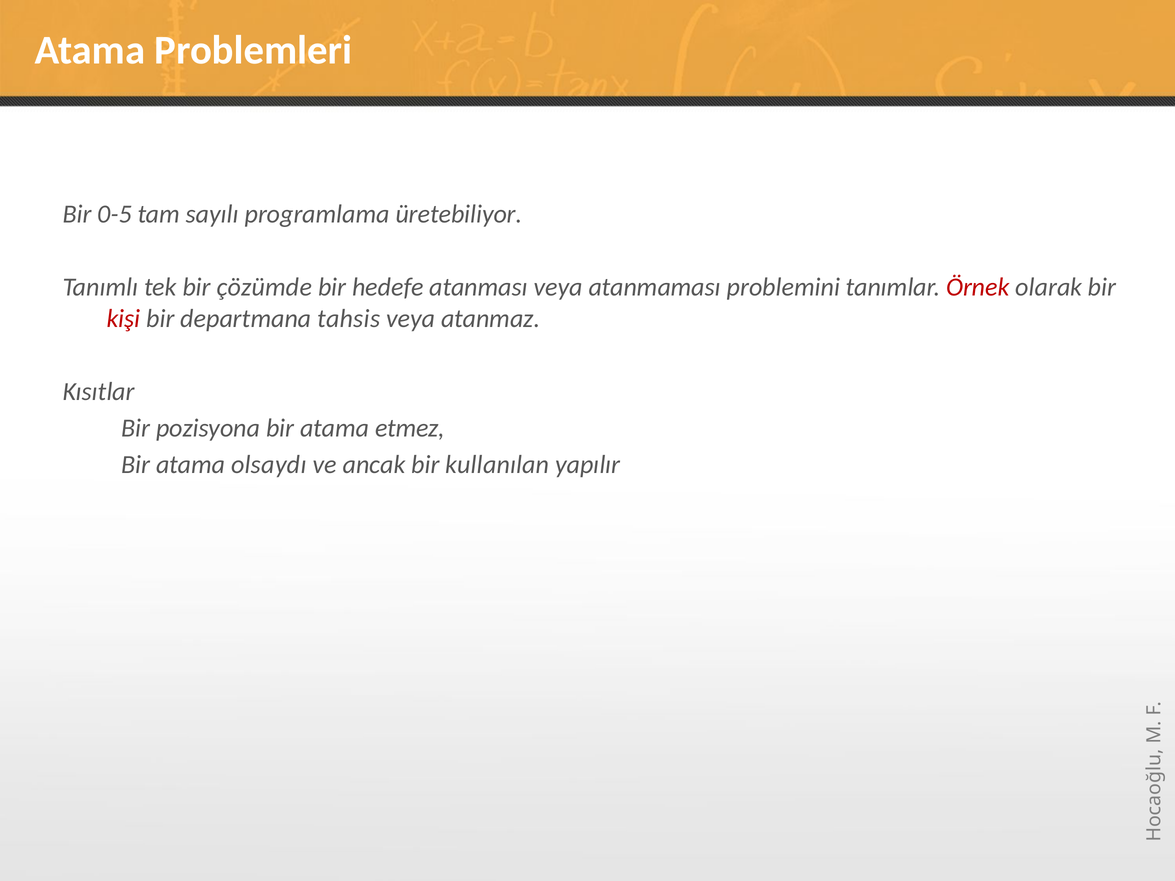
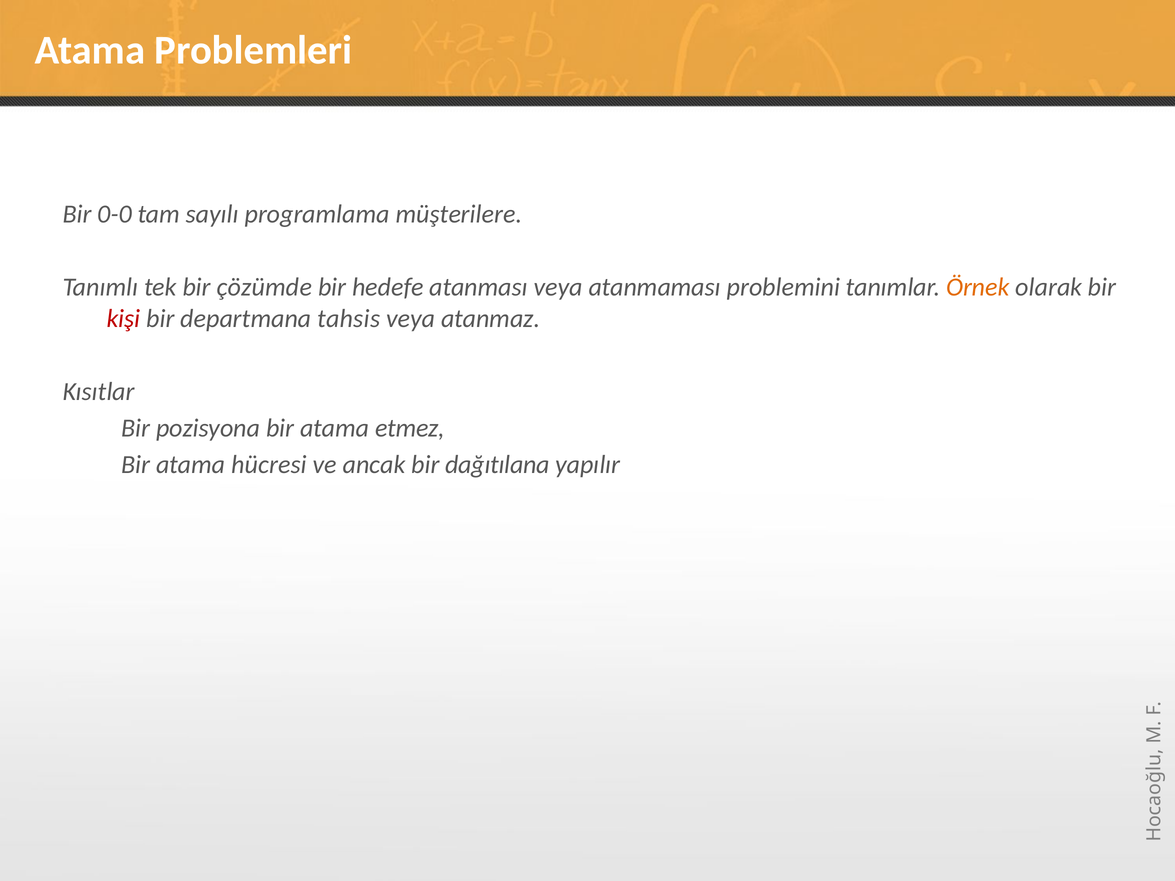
0-5: 0-5 -> 0-0 (115, 214)
üretebiliyor: üretebiliyor -> müşterilere (459, 214)
Örnek colour: red -> orange (978, 287)
olsaydı: olsaydı -> hücresi (269, 465)
kullanılan: kullanılan -> dağıtılana (497, 465)
